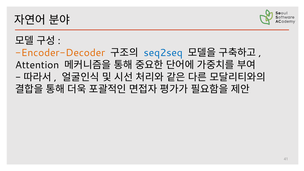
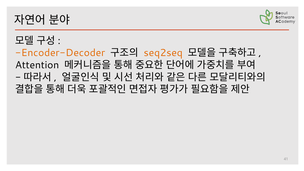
seq2seq colour: blue -> orange (163, 53)
